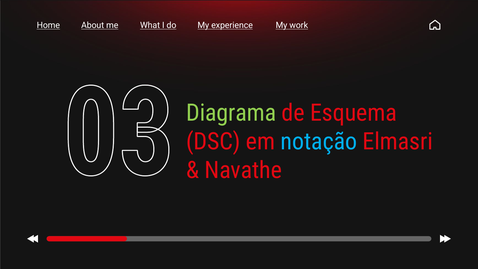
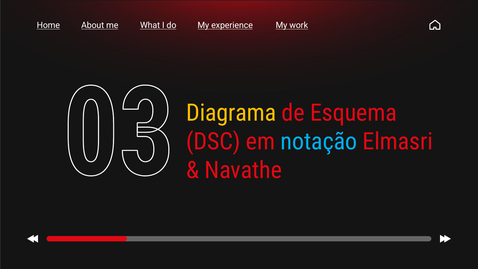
Diagrama colour: light green -> yellow (231, 113)
